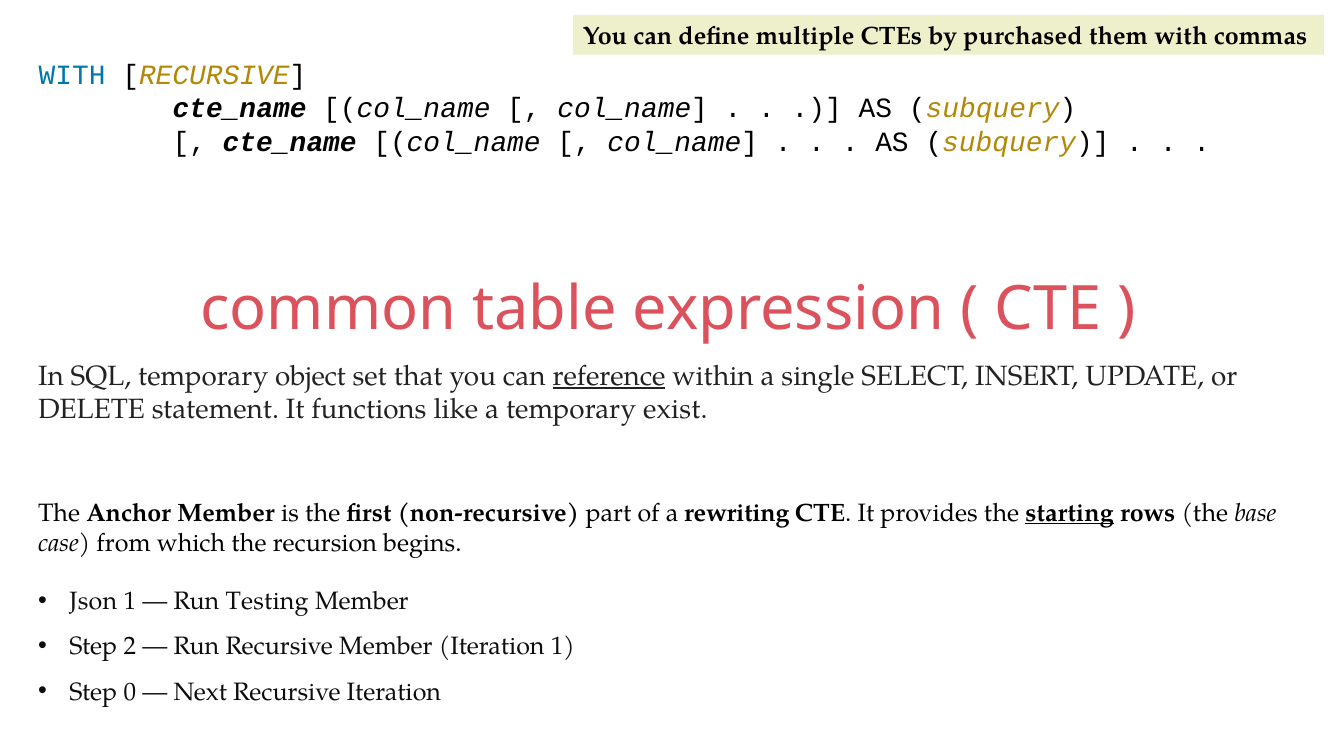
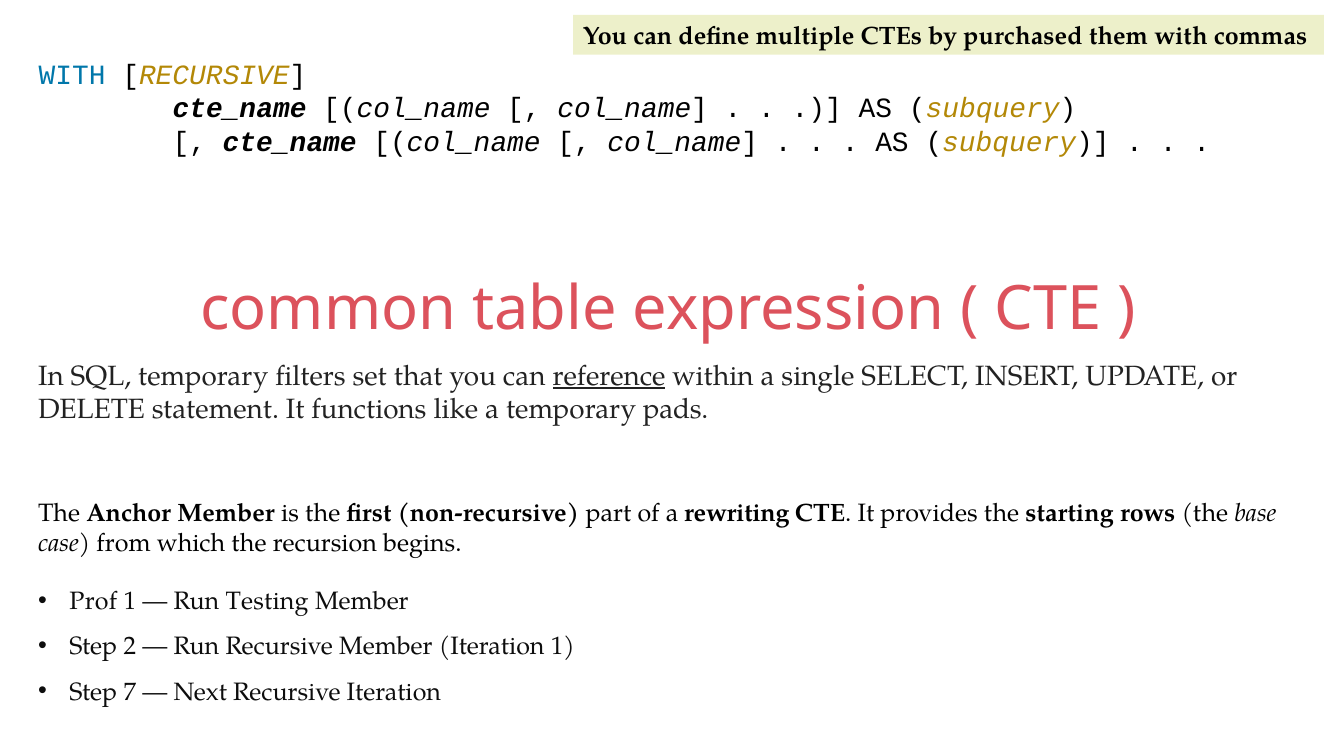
object: object -> filters (310, 376)
exist: exist -> pads (676, 409)
starting underline: present -> none (1070, 513)
Json: Json -> Prof (93, 602)
0: 0 -> 7 (130, 692)
